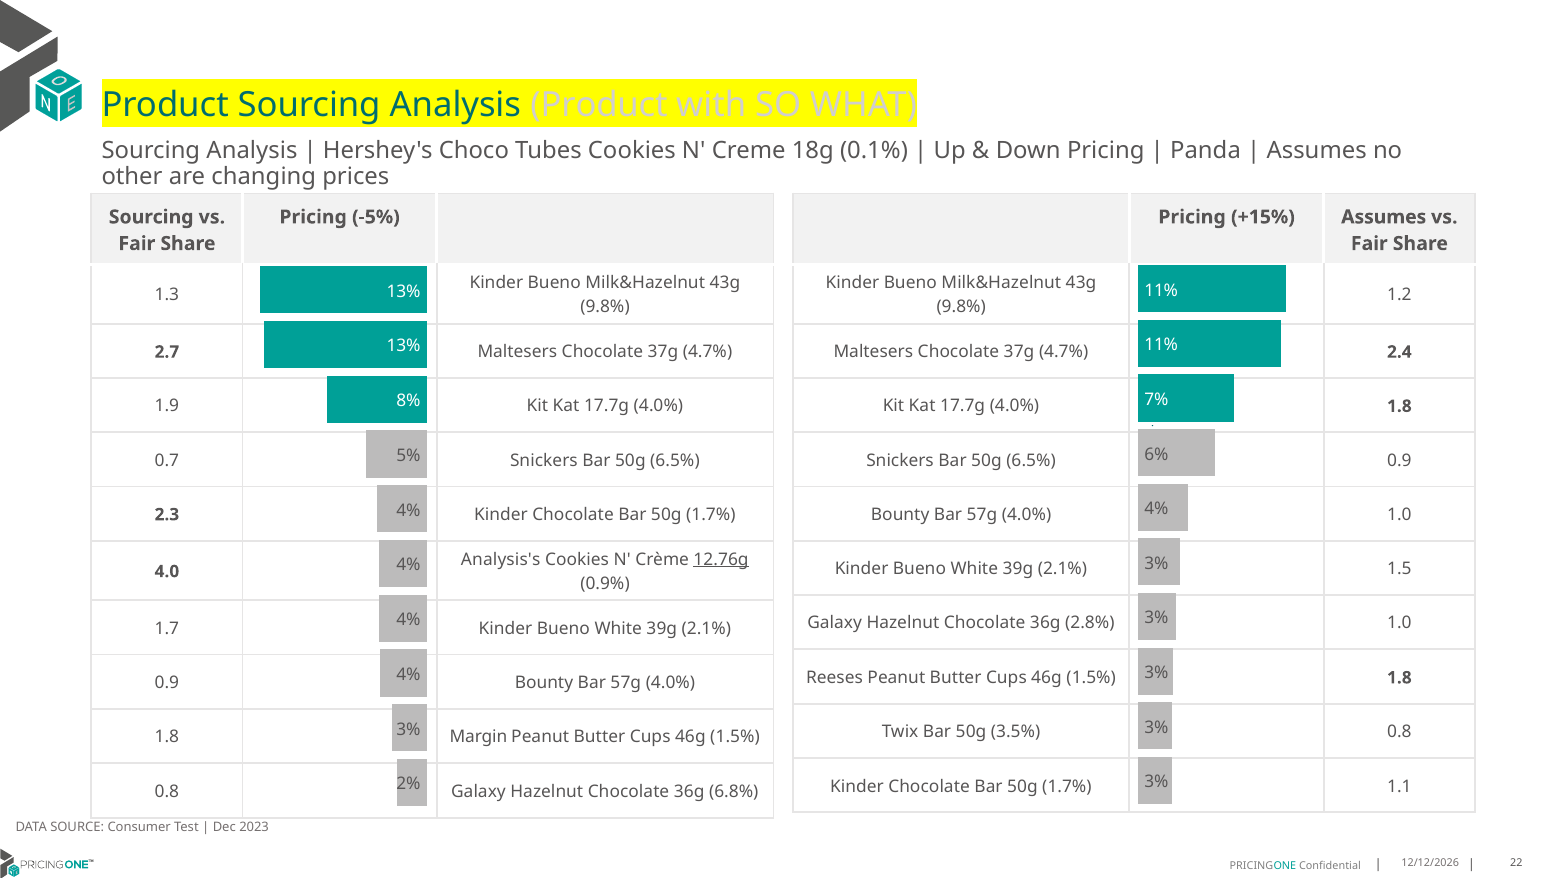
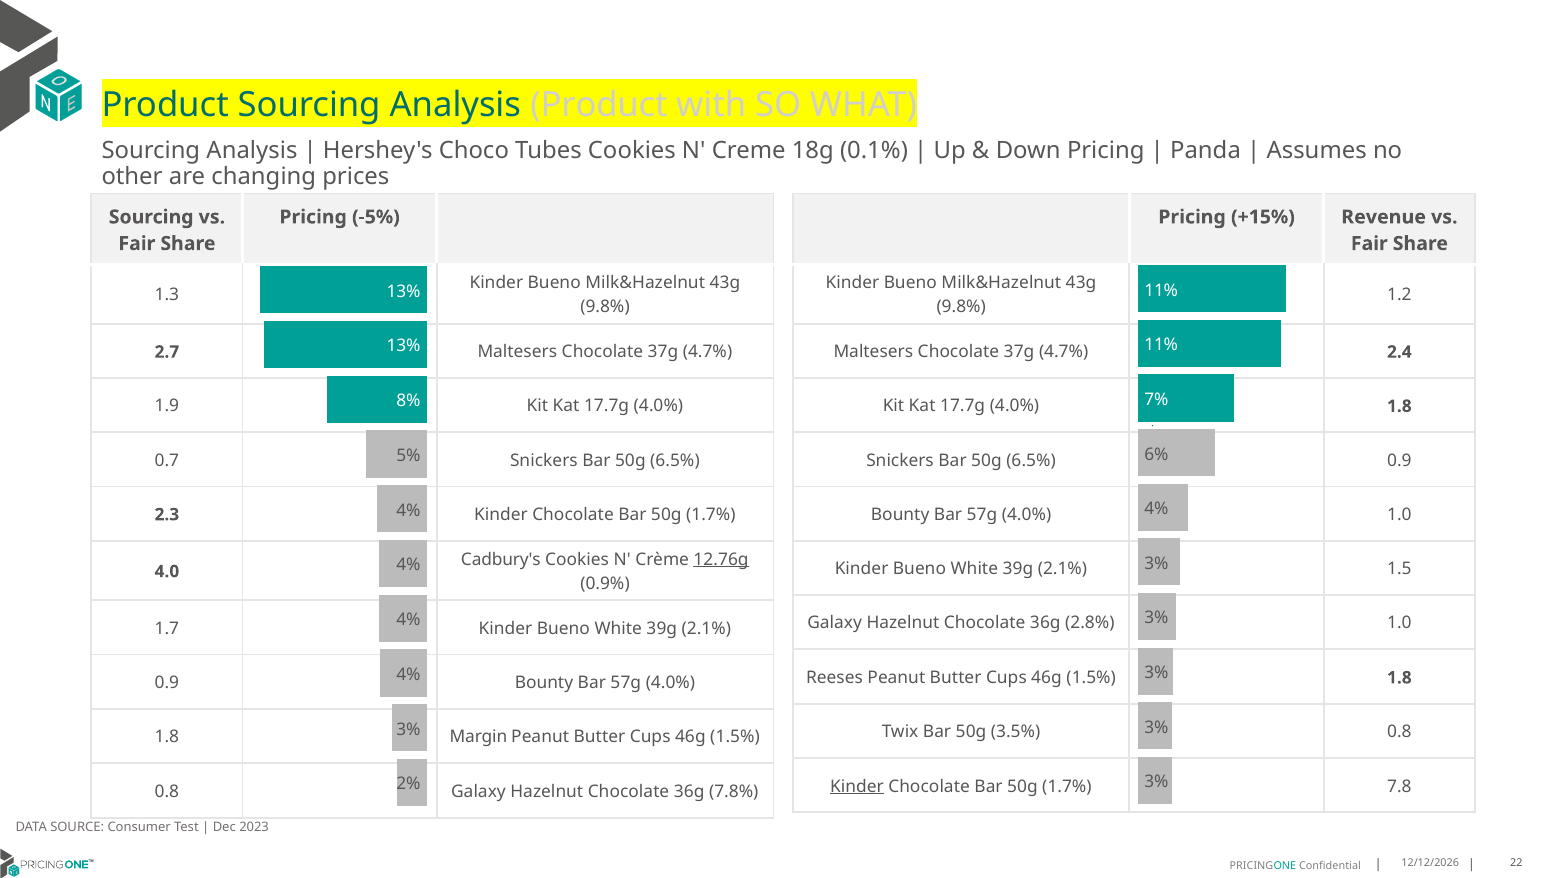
+15% Assumes: Assumes -> Revenue (1384, 217)
Analysis's: Analysis's -> Cadbury's (501, 560)
Kinder underline: none -> present (857, 786)
1.1: 1.1 -> 7.8 (1399, 786)
6.8%: 6.8% -> 7.8% (734, 792)
